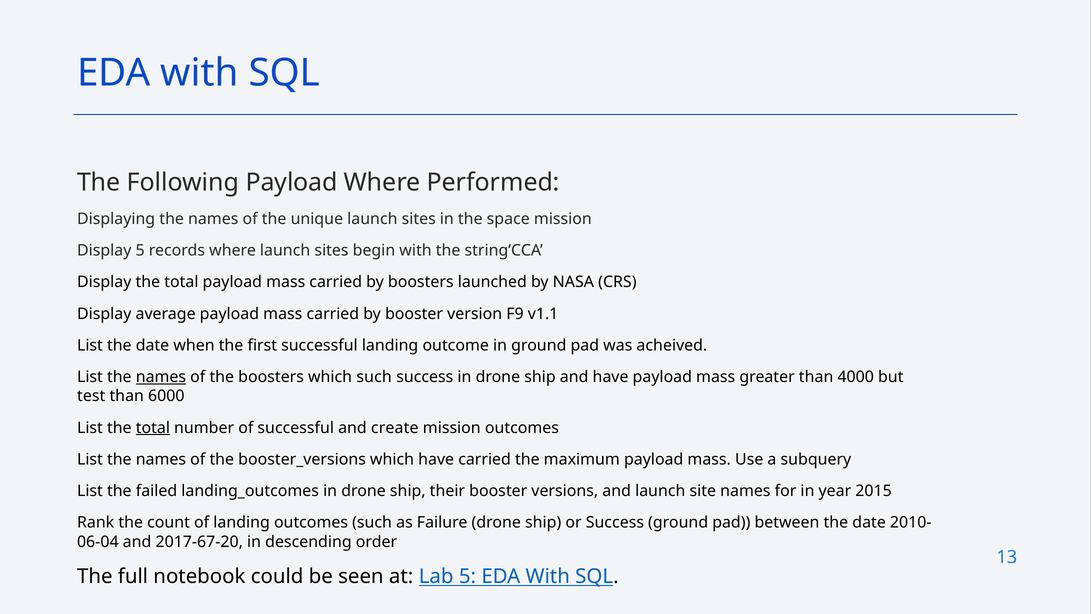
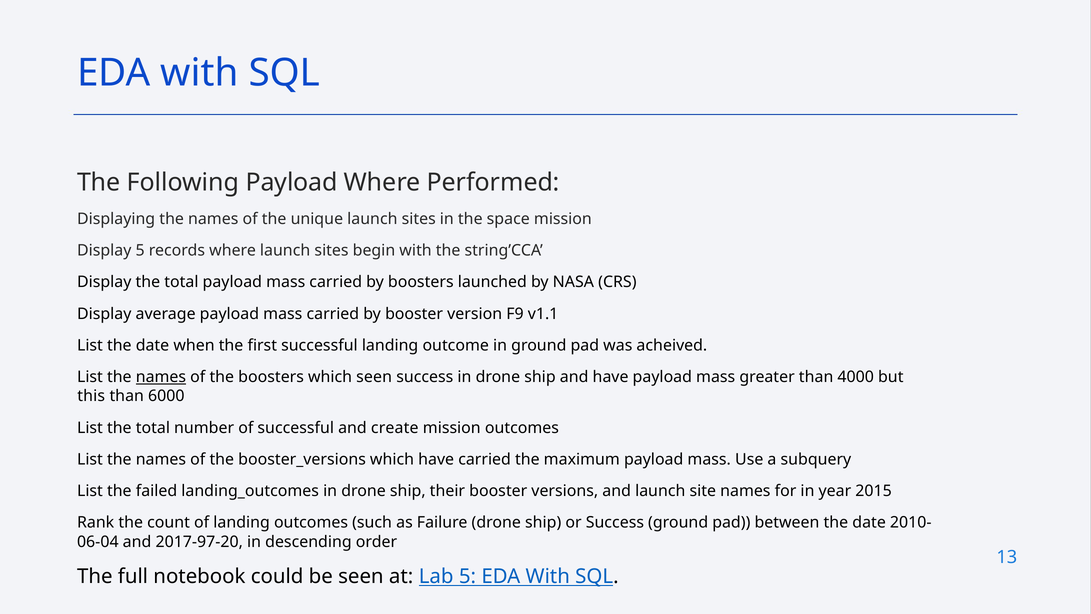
which such: such -> seen (374, 377)
test: test -> this (91, 396)
total underline: present -> none (153, 428)
2017-67-20: 2017-67-20 -> 2017-97-20 (199, 542)
